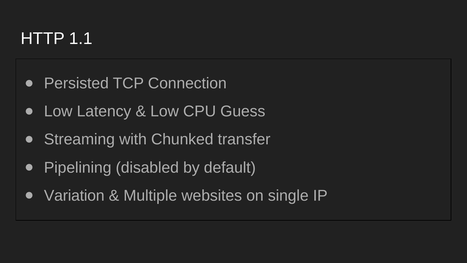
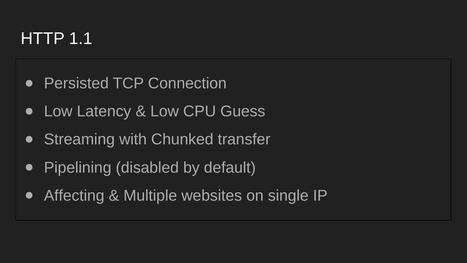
Variation: Variation -> Affecting (74, 195)
